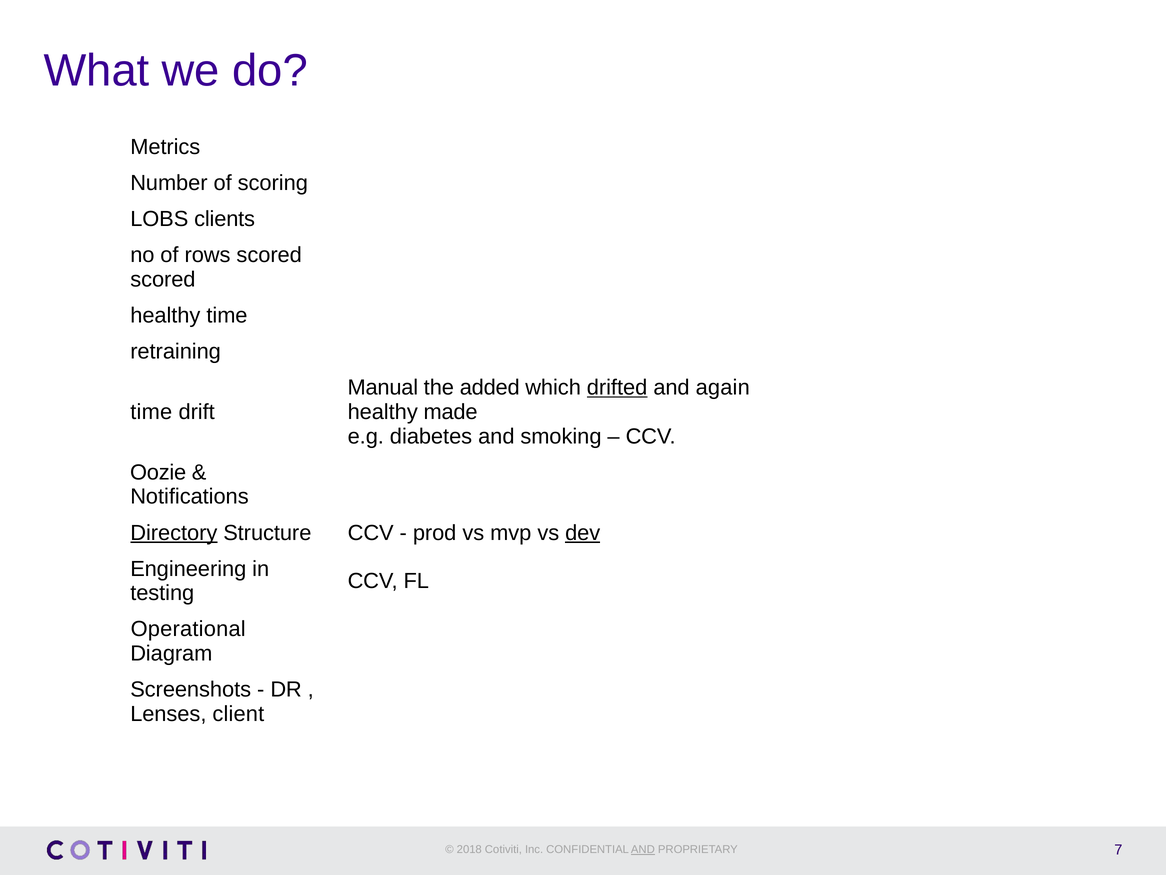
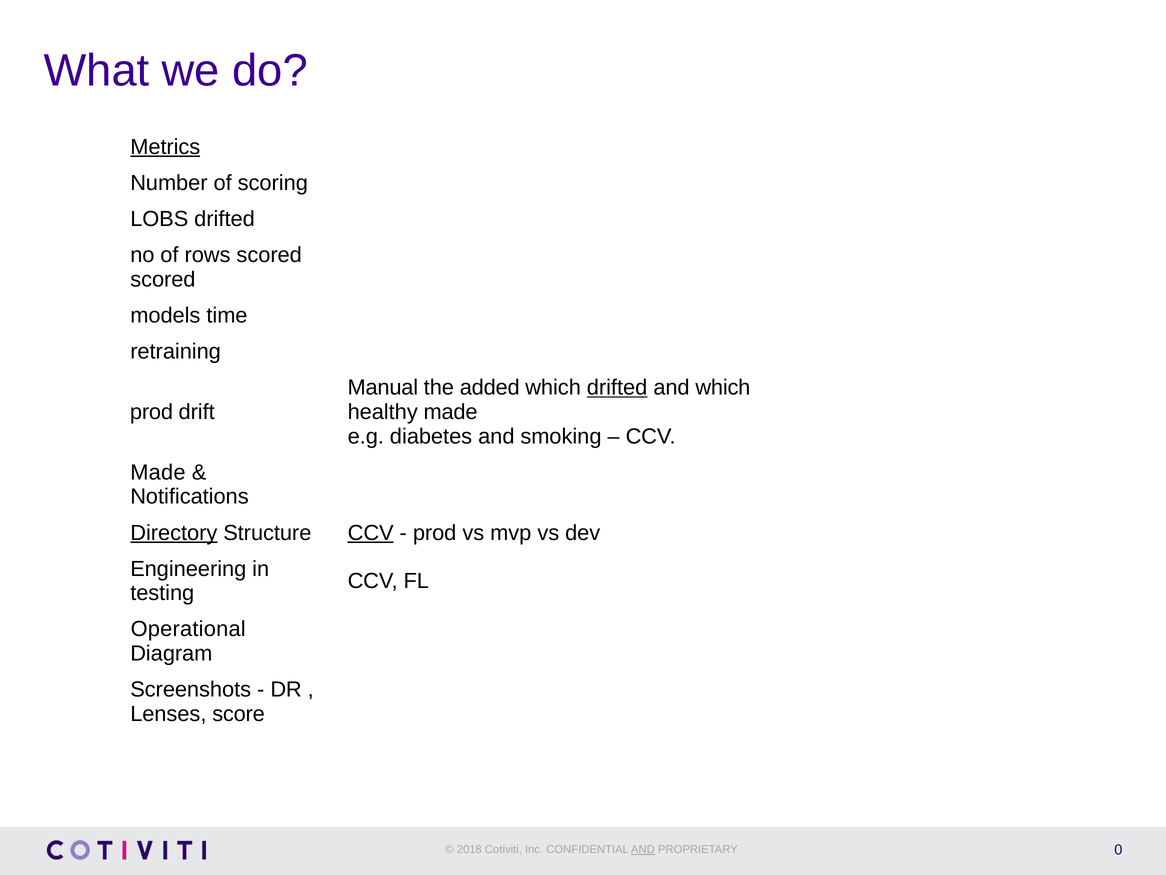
Metrics underline: none -> present (165, 147)
LOBS clients: clients -> drifted (225, 219)
healthy: healthy -> models (165, 315)
and again: again -> which (723, 387)
time: time -> prod (152, 412)
Oozie: Oozie -> Made (158, 472)
CCV underline: none -> present (371, 532)
dev underline: present -> none (583, 532)
client: client -> score (239, 714)
7: 7 -> 0 (1118, 849)
